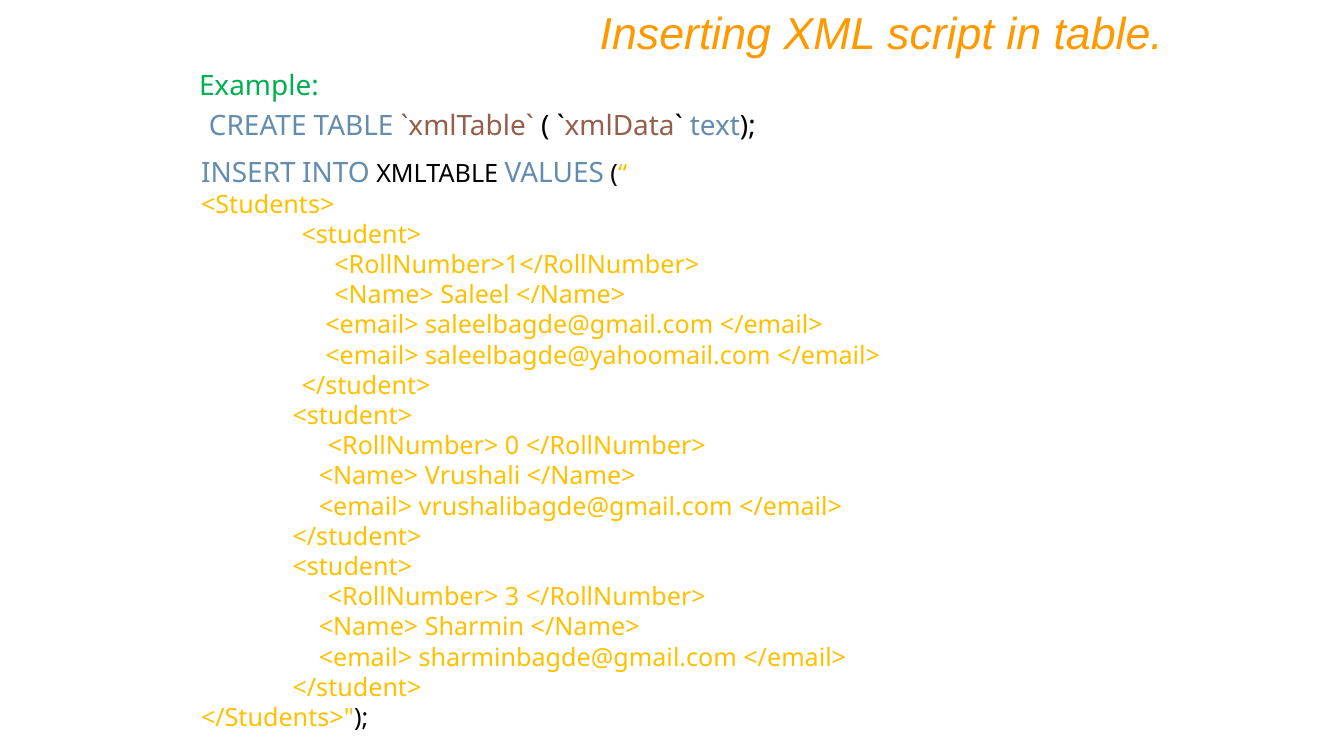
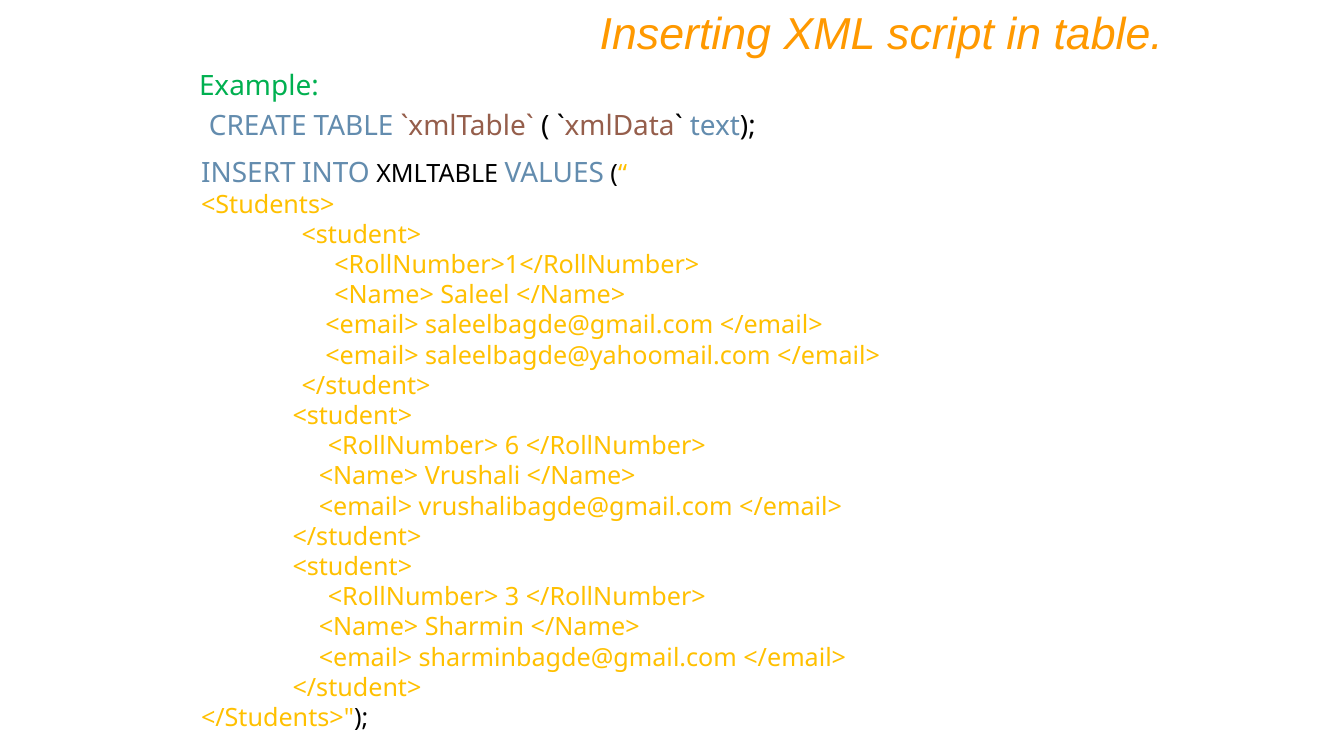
0: 0 -> 6 (512, 446)
